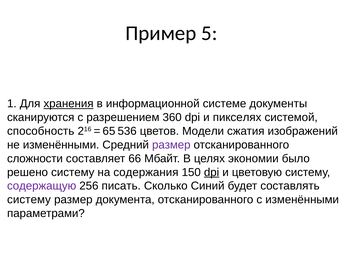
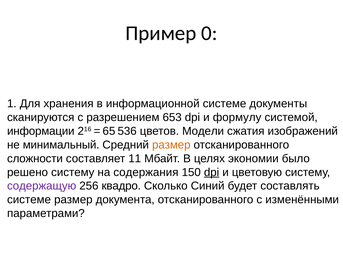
5: 5 -> 0 (209, 33)
хранения underline: present -> none (69, 104)
360: 360 -> 653 (172, 118)
пикселях: пикселях -> формулу (237, 118)
способность: способность -> информации (41, 131)
не изменёнными: изменёнными -> минимальный (61, 145)
размер colour: purple -> orange (171, 145)
66: 66 -> 11 (135, 159)
писать: писать -> квадро (121, 186)
систему: систему -> системе (29, 200)
